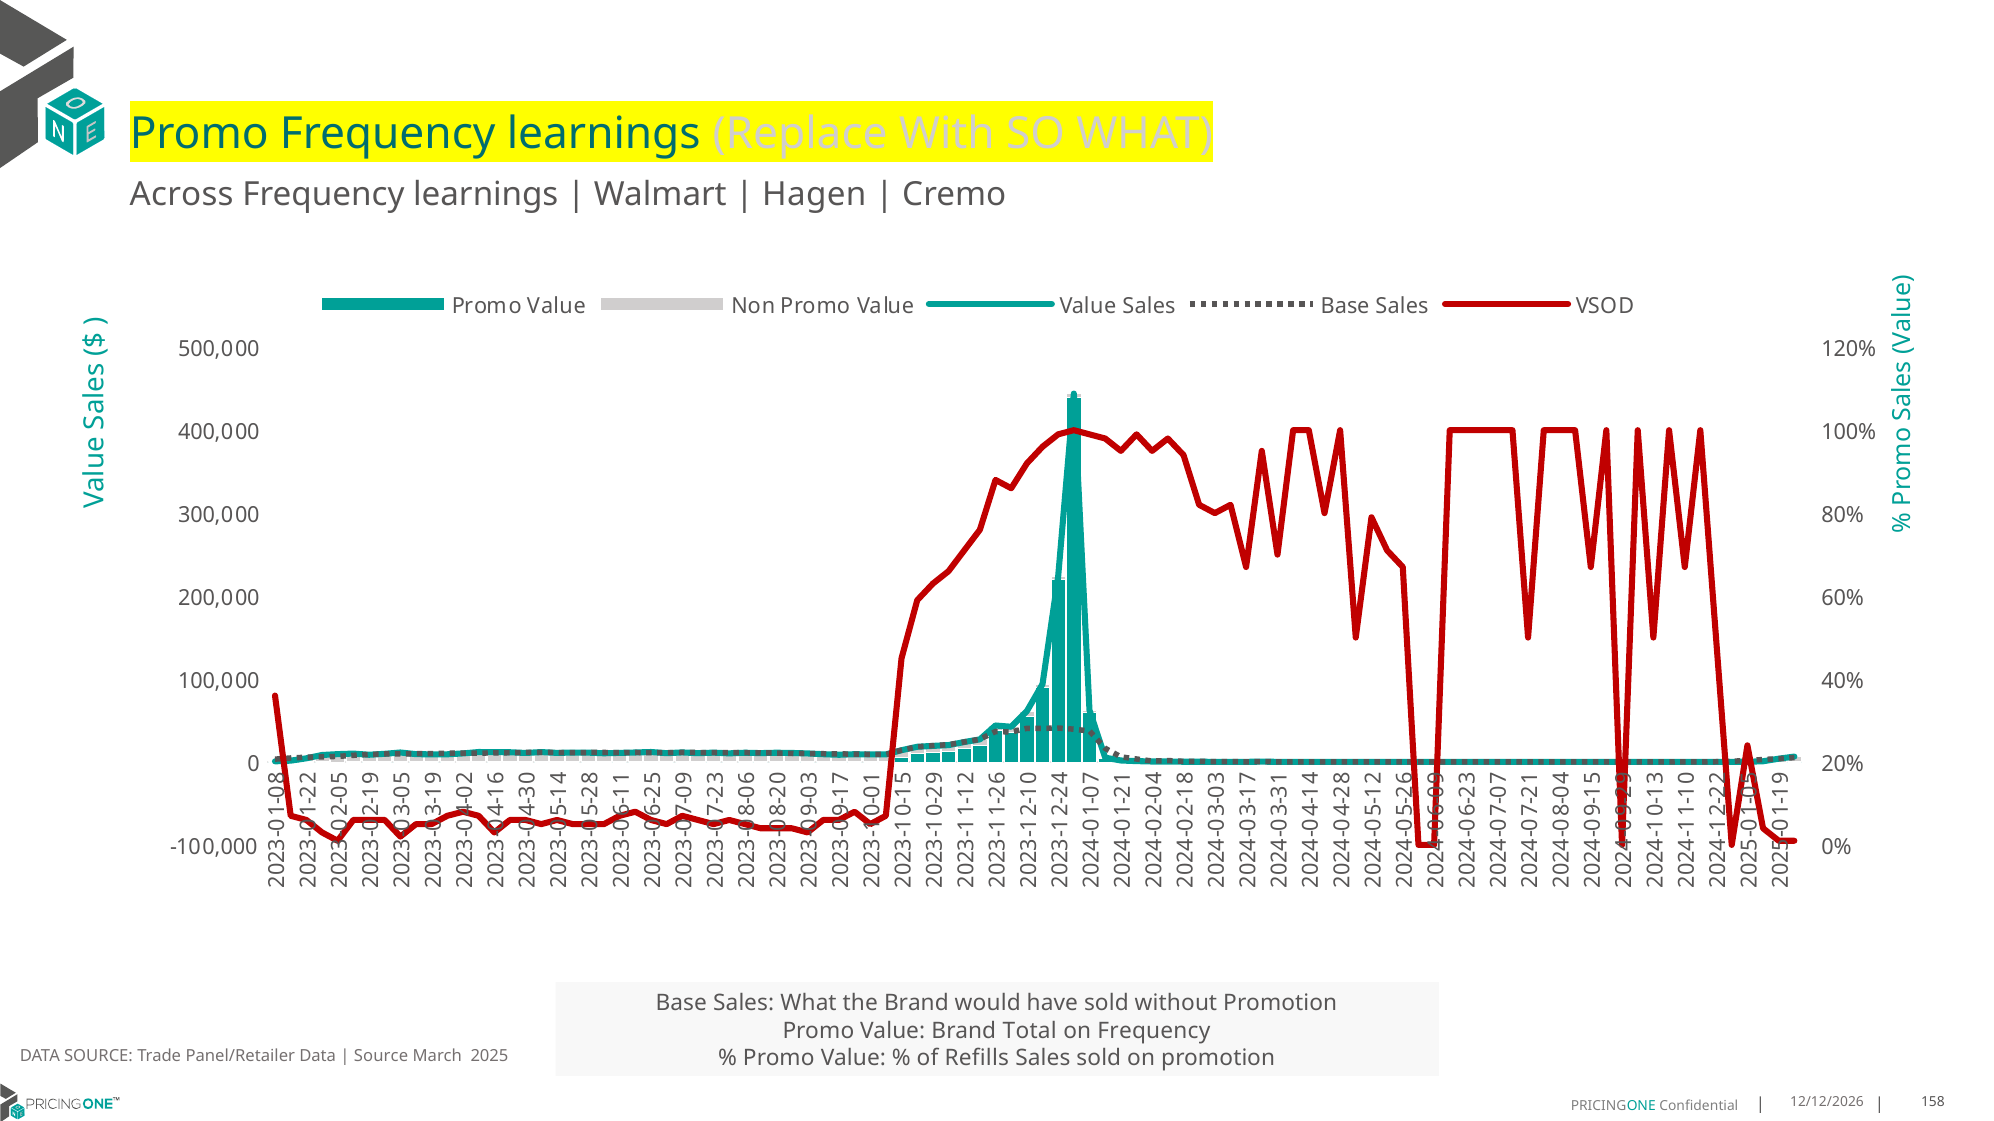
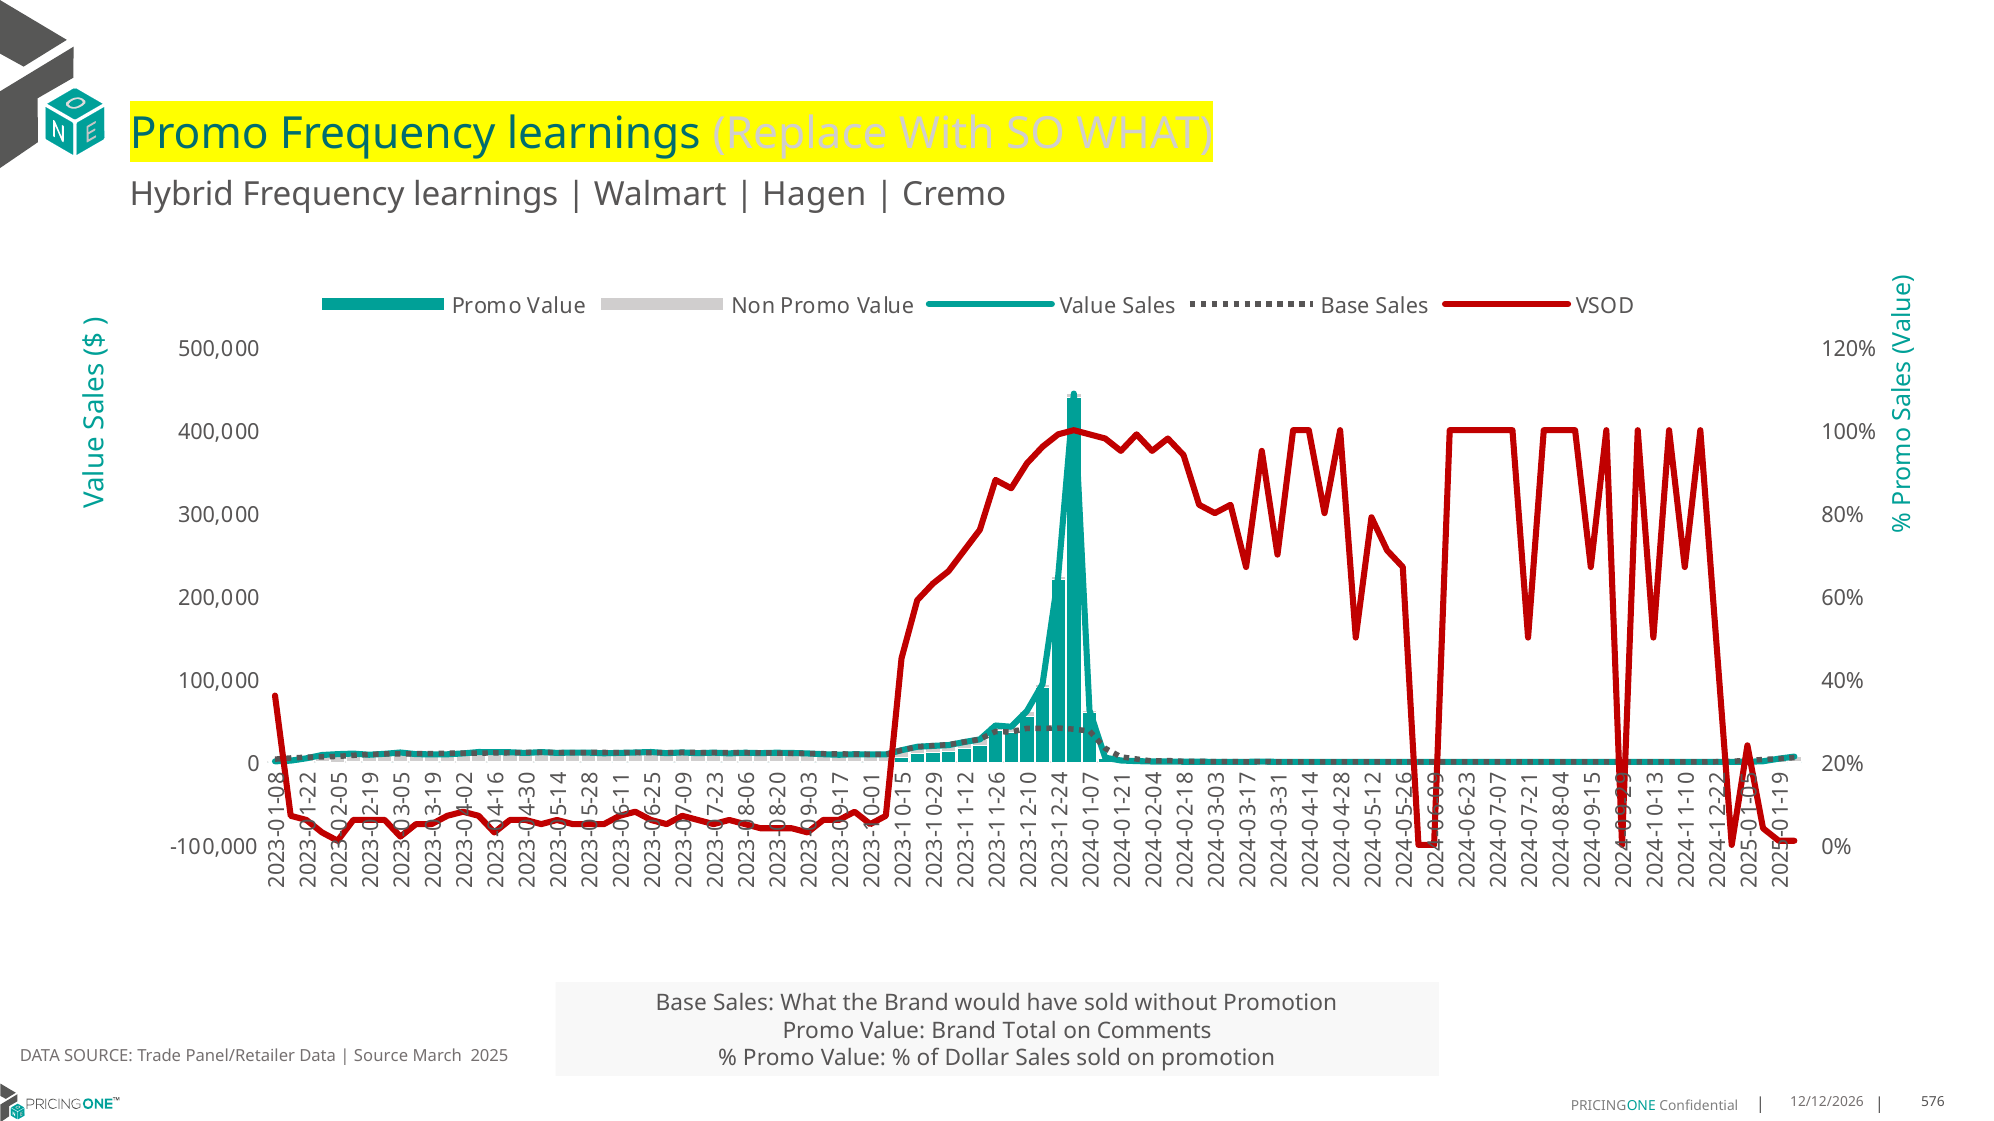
Across: Across -> Hybrid (182, 194)
on Frequency: Frequency -> Comments (1154, 1031)
Refills: Refills -> Dollar (977, 1059)
158: 158 -> 576 (1933, 1103)
